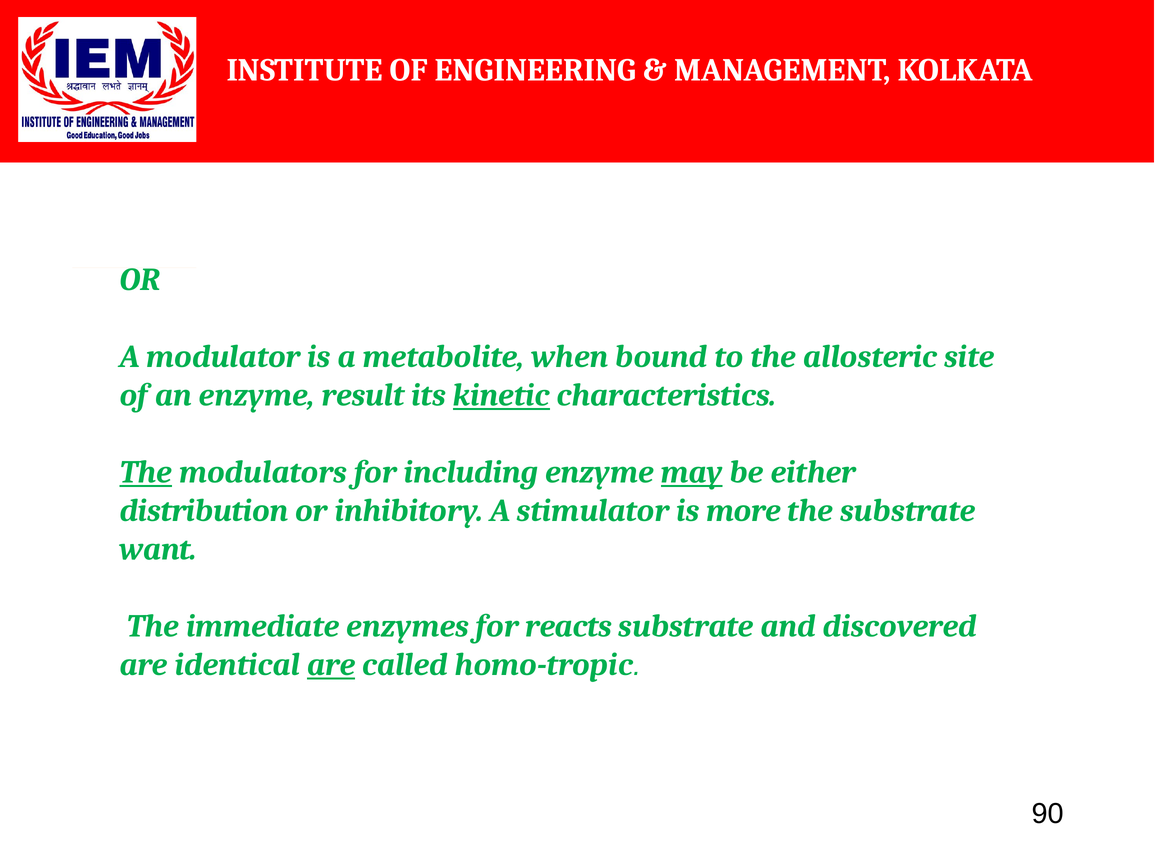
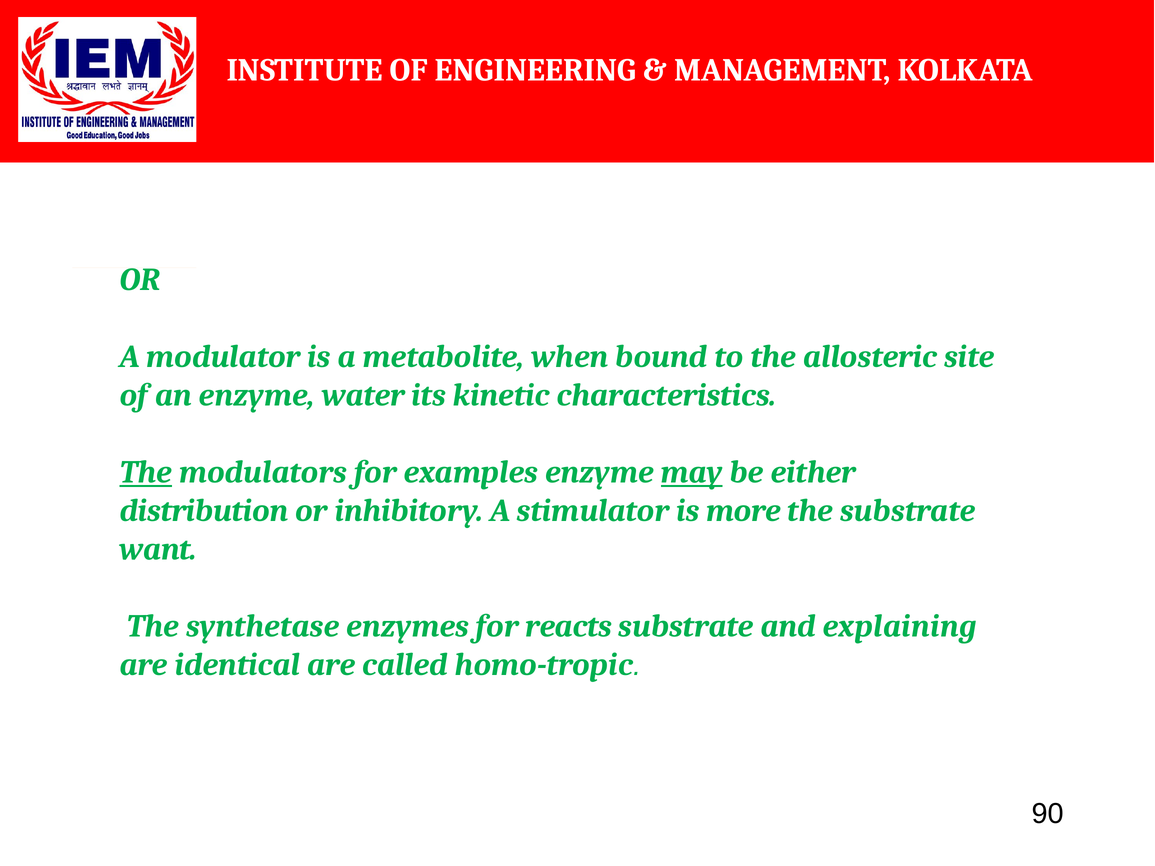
result: result -> water (363, 395)
kinetic underline: present -> none (501, 395)
including: including -> examples (471, 472)
immediate: immediate -> synthetase (263, 626)
discovered: discovered -> explaining (900, 626)
are underline: present -> none (331, 665)
